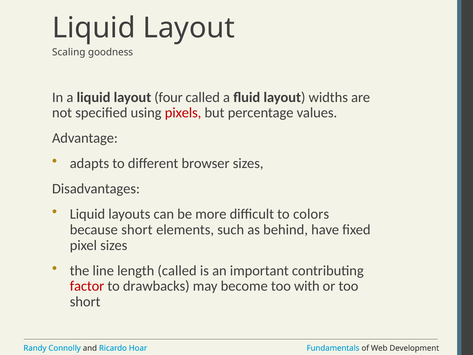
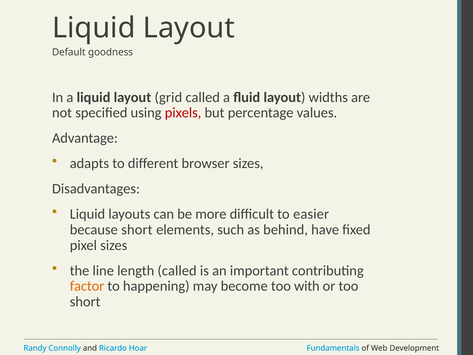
Scaling: Scaling -> Default (69, 52)
four: four -> grid (168, 97)
colors: colors -> easier (311, 214)
factor colour: red -> orange (87, 286)
drawbacks: drawbacks -> happening (156, 286)
